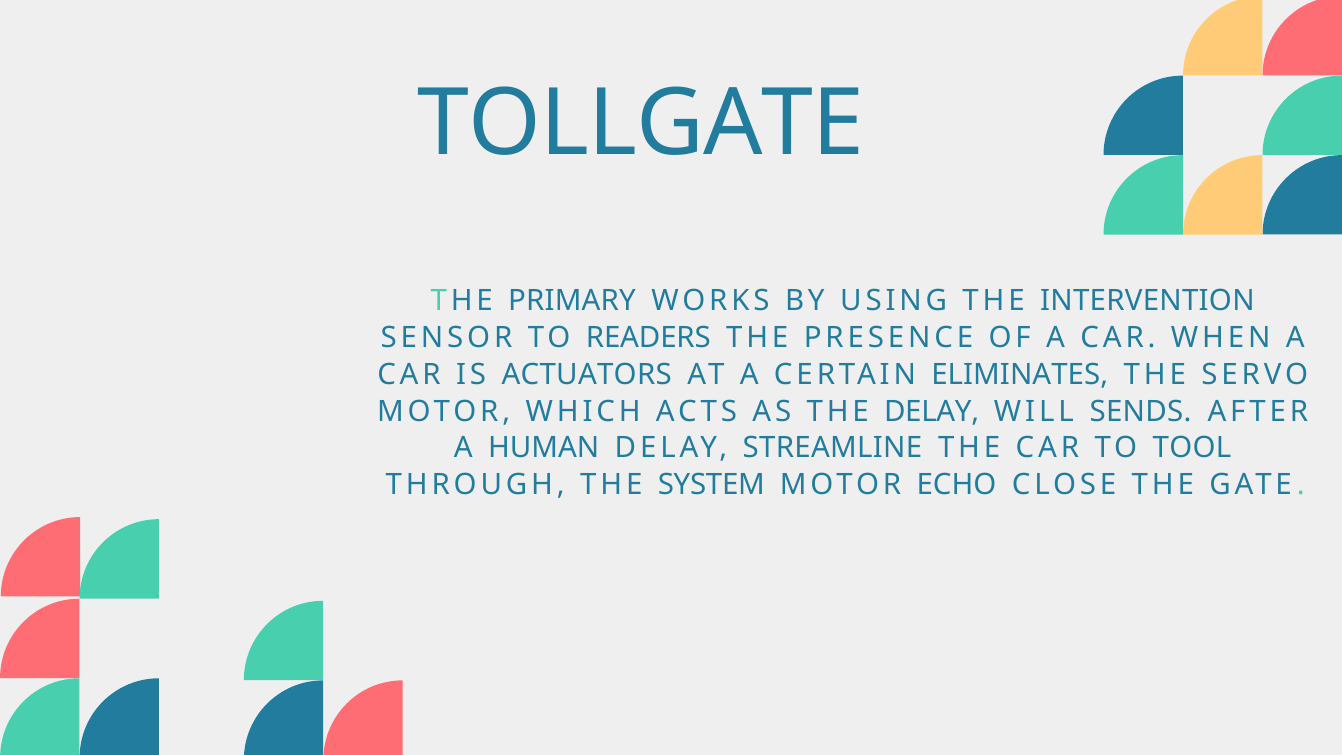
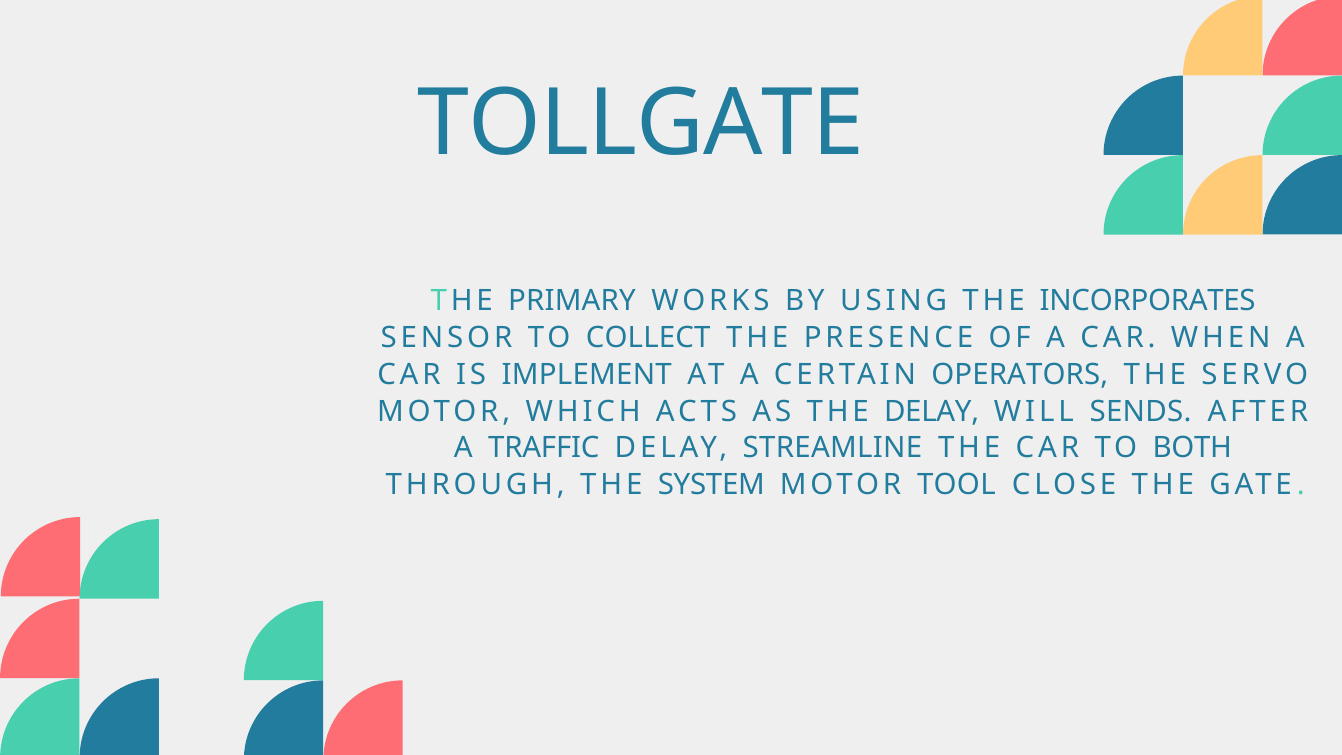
INTERVENTION: INTERVENTION -> INCORPORATES (1148, 301)
READERS: READERS -> COLLECT (648, 338)
ACTUATORS: ACTUATORS -> IMPLEMENT (587, 374)
ELIMINATES: ELIMINATES -> OPERATORS (1020, 374)
HUMAN: HUMAN -> TRAFFIC (544, 448)
TOOL: TOOL -> BOTH (1192, 448)
ECHO: ECHO -> TOOL (956, 485)
